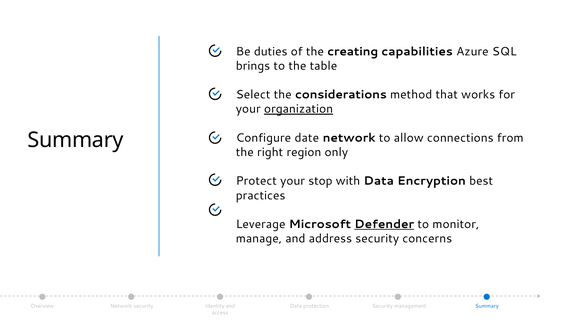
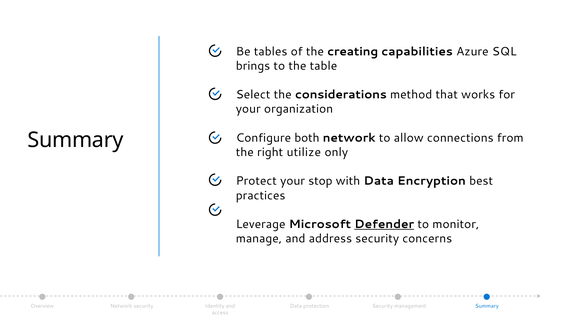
duties: duties -> tables (271, 51)
organization underline: present -> none (299, 109)
date: date -> both (307, 138)
region: region -> utilize (304, 152)
